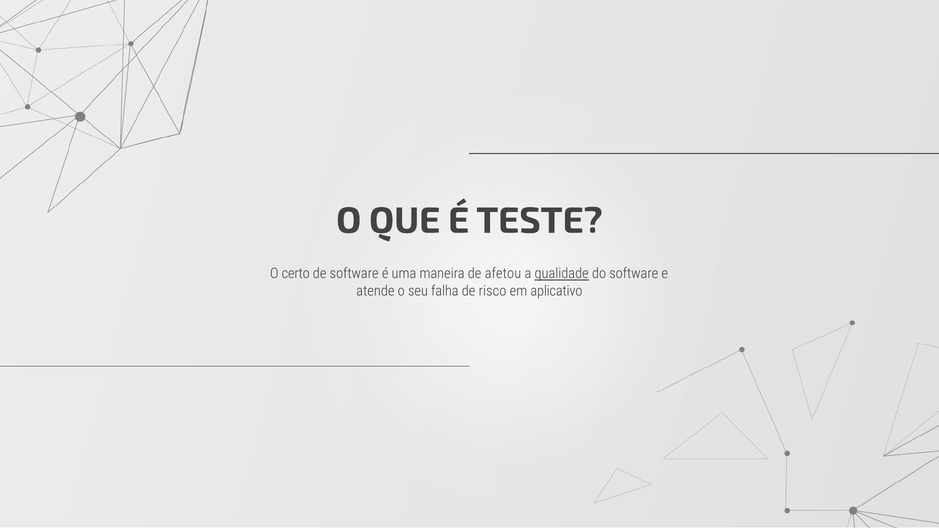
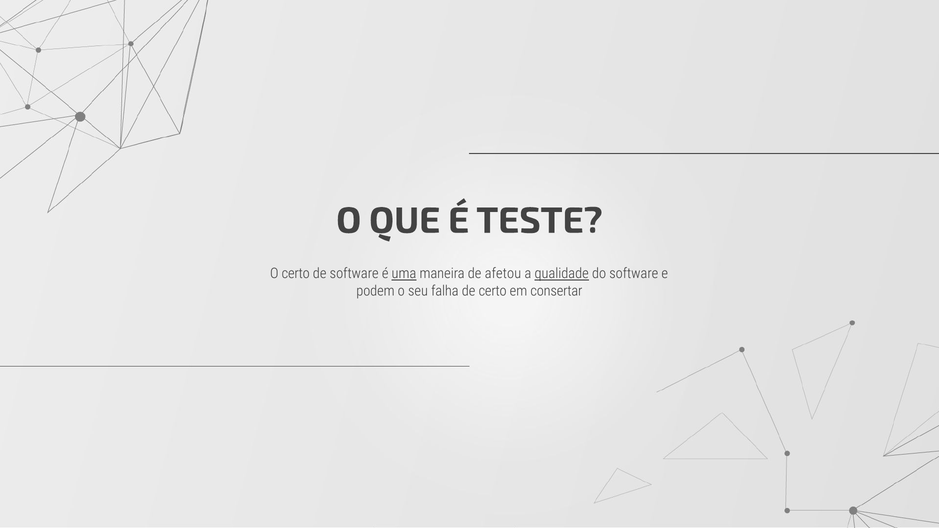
uma underline: none -> present (404, 274)
atende: atende -> podem (375, 291)
de risco: risco -> certo (493, 291)
aplicativo: aplicativo -> consertar (556, 291)
